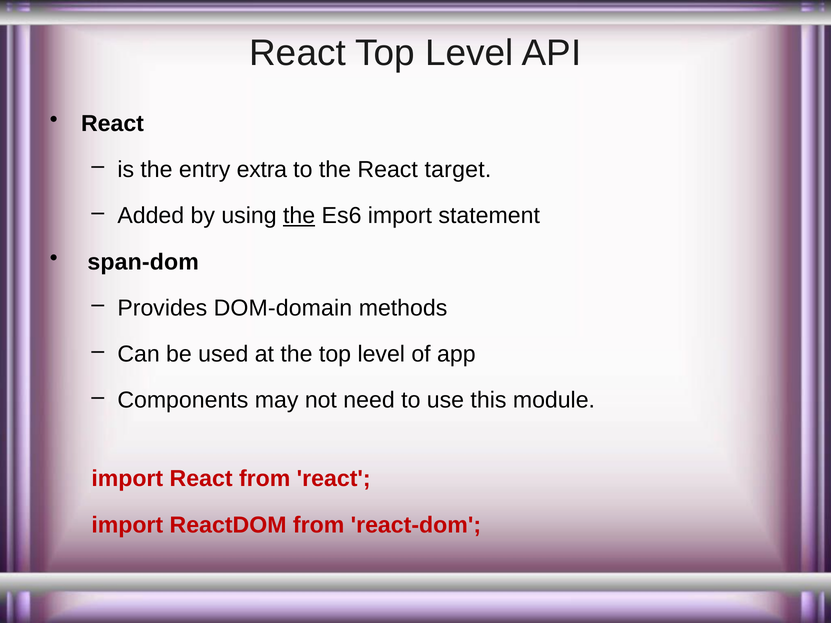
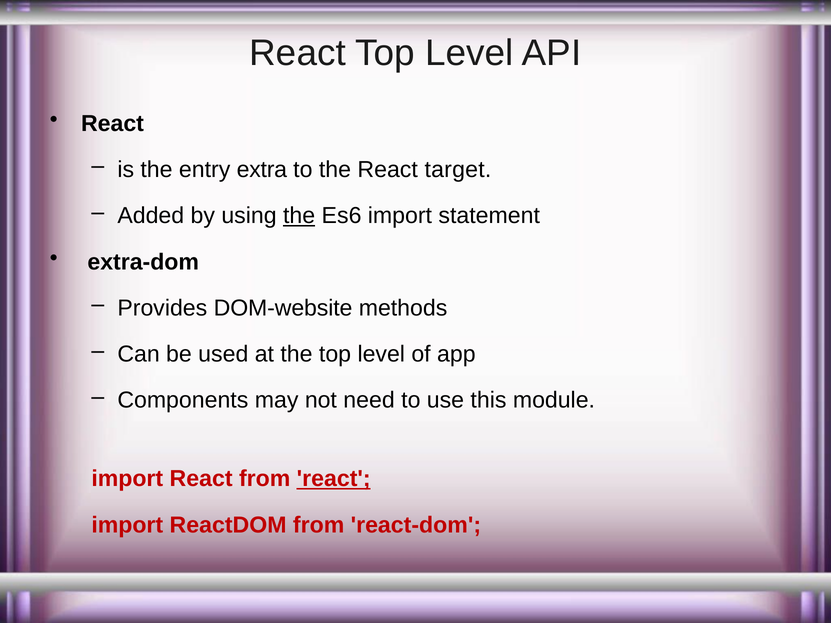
span-dom: span-dom -> extra-dom (143, 262)
DOM-domain: DOM-domain -> DOM-website (283, 308)
react underline: none -> present (334, 479)
